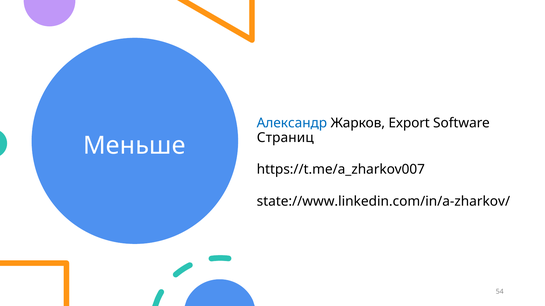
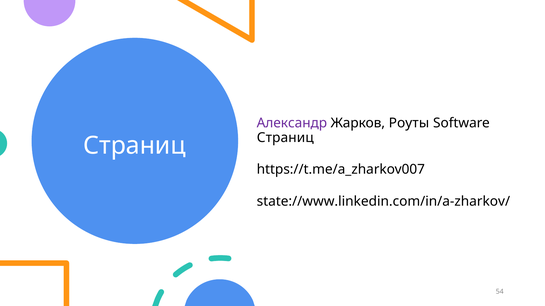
Александр colour: blue -> purple (292, 123)
Export: Export -> Роуты (409, 123)
Меньше: Меньше -> Страниц (134, 146)
